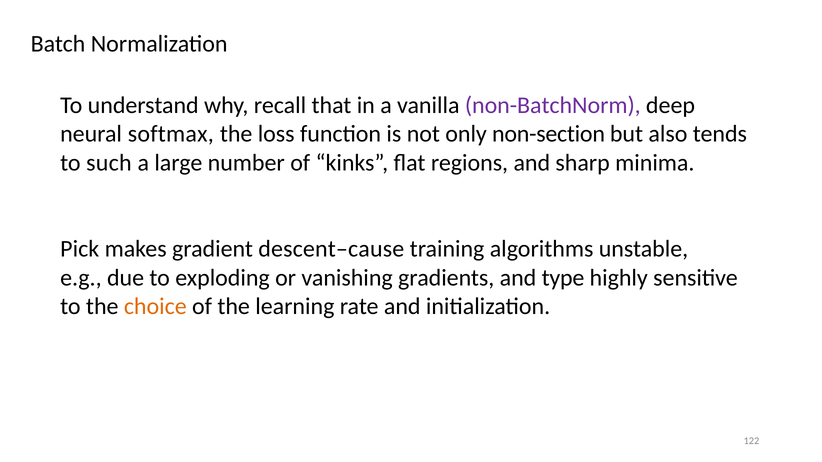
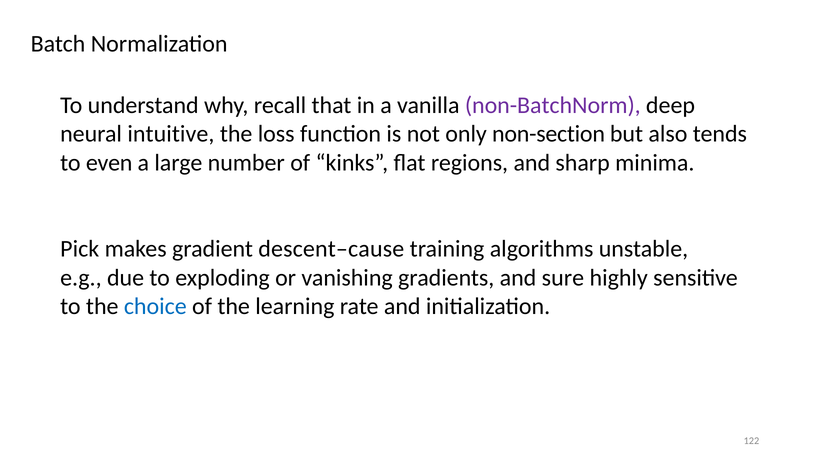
softmax: softmax -> intuitive (171, 134)
such: such -> even (109, 163)
type: type -> sure (563, 278)
choice colour: orange -> blue (155, 307)
